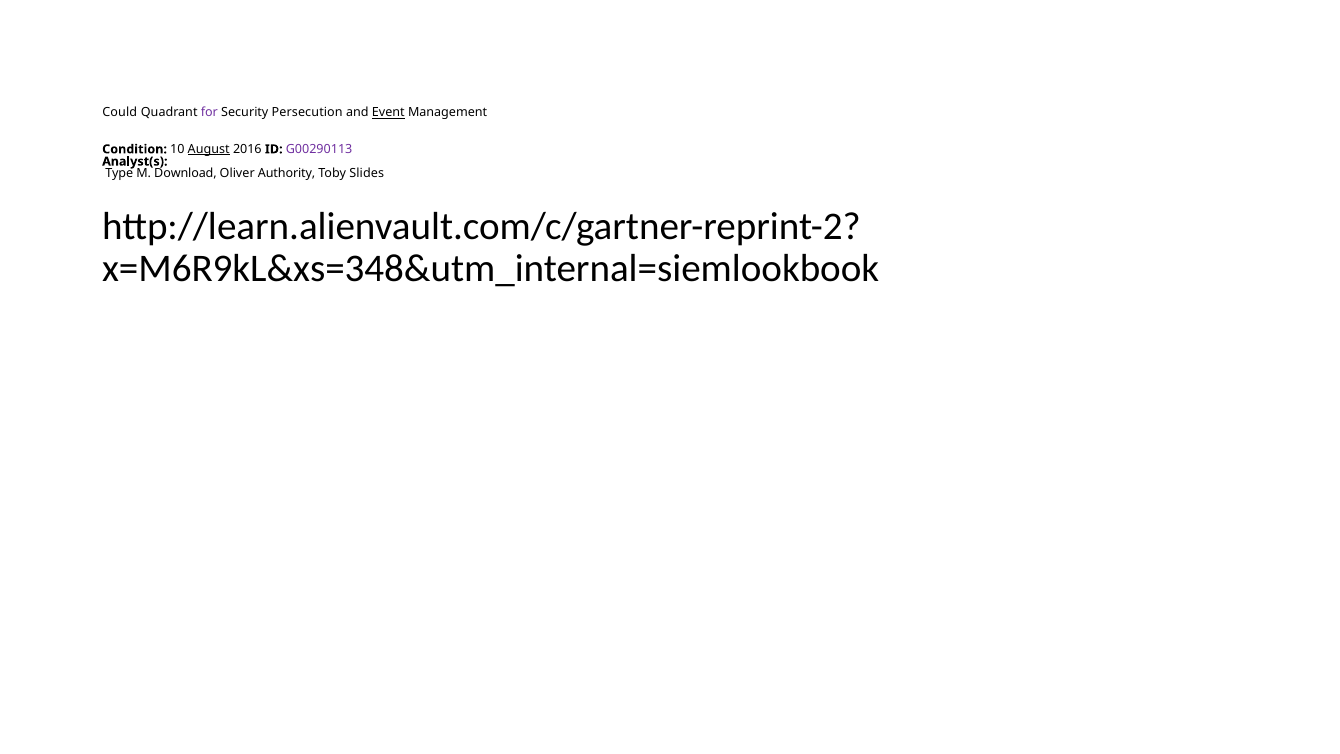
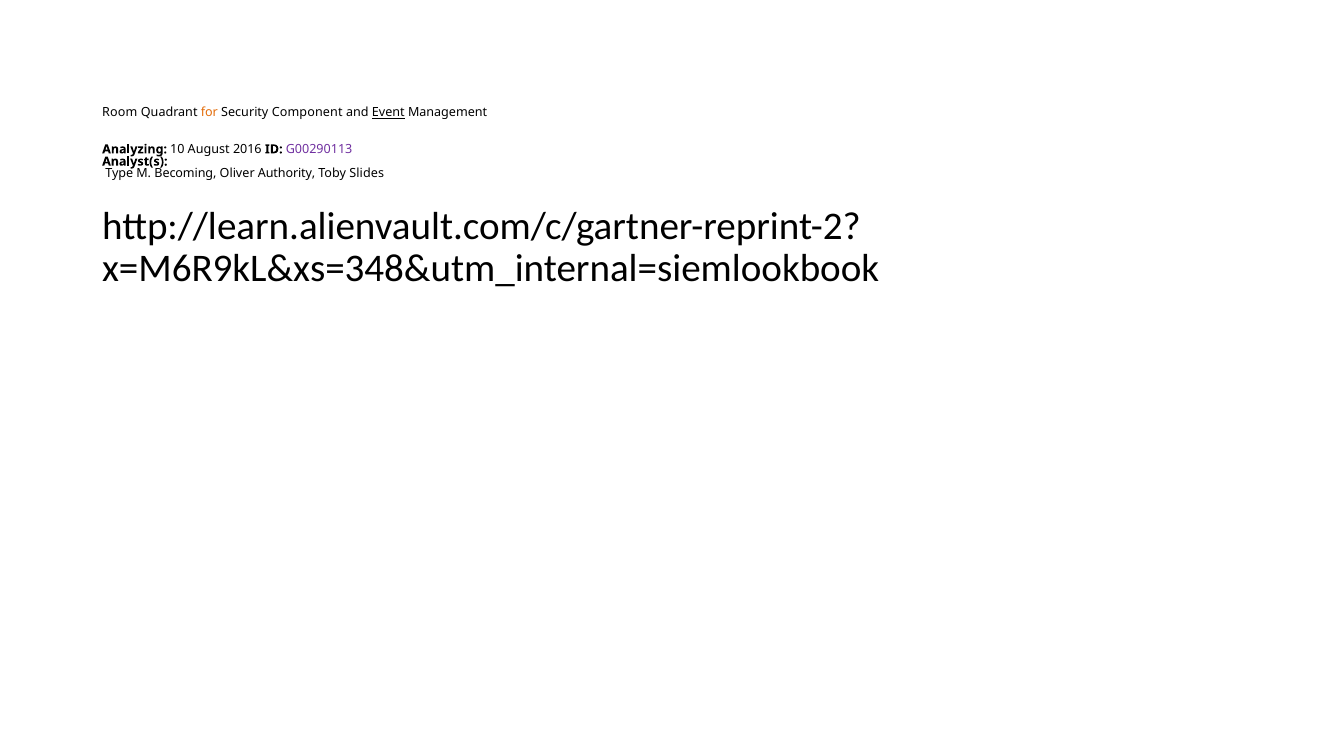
Could: Could -> Room (120, 112)
for colour: purple -> orange (209, 112)
Persecution: Persecution -> Component (307, 112)
Condition: Condition -> Analyzing (135, 149)
August underline: present -> none (209, 149)
Download: Download -> Becoming (185, 174)
